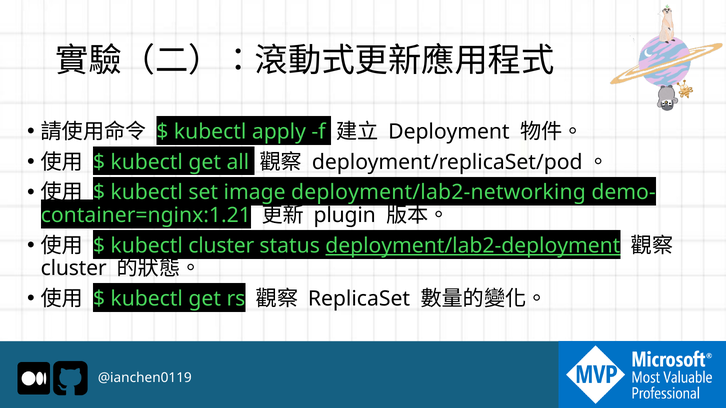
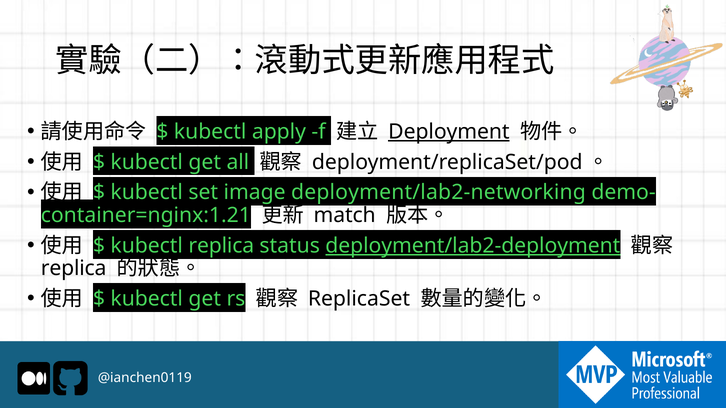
Deployment underline: none -> present (449, 132)
plugin: plugin -> match (345, 215)
kubectl cluster: cluster -> replica (221, 246)
cluster: cluster -> replica (74, 269)
